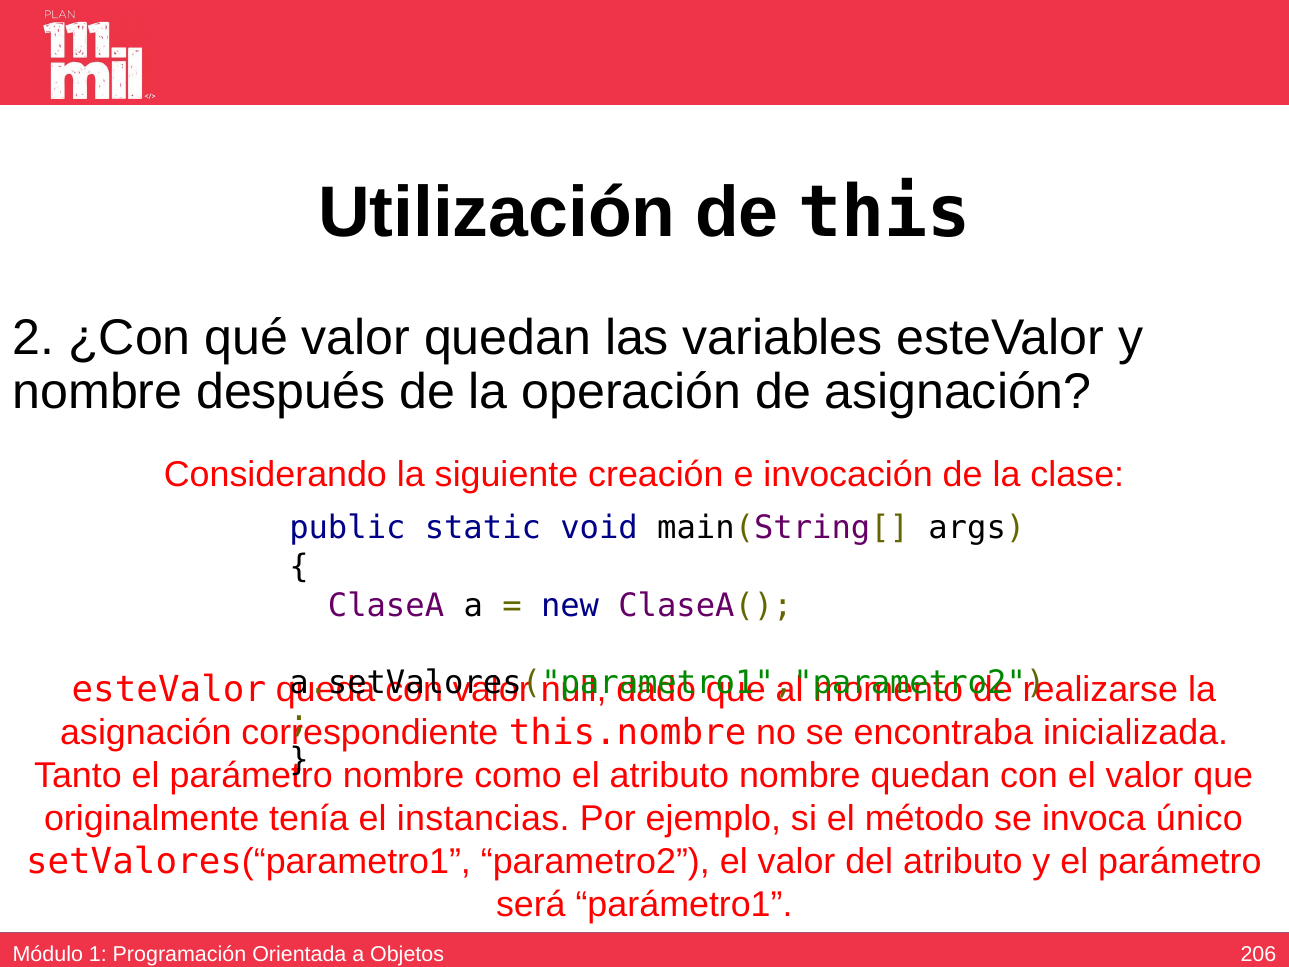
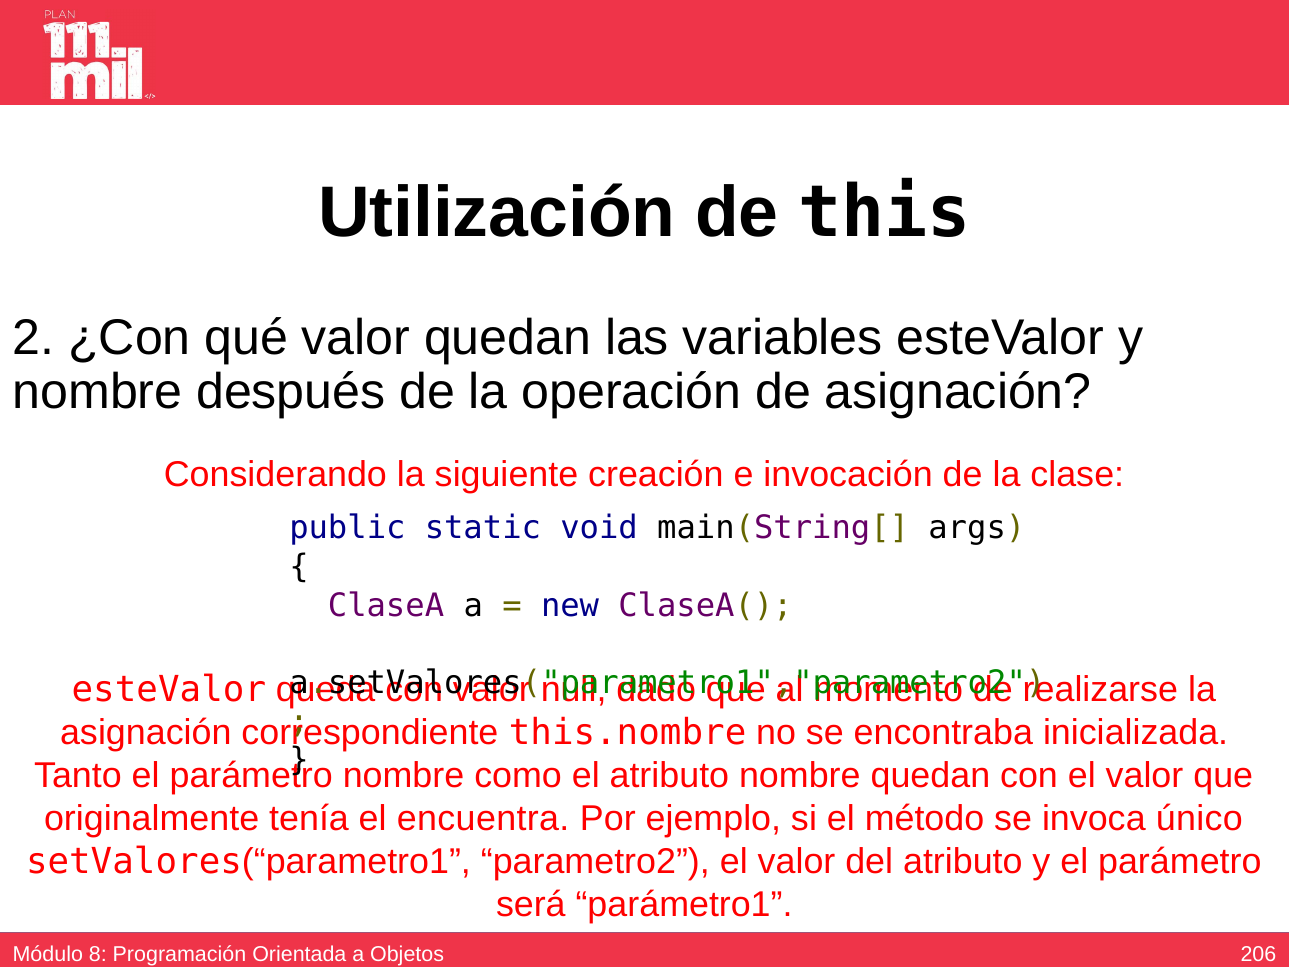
instancias: instancias -> encuentra (483, 818)
1: 1 -> 8 (98, 954)
